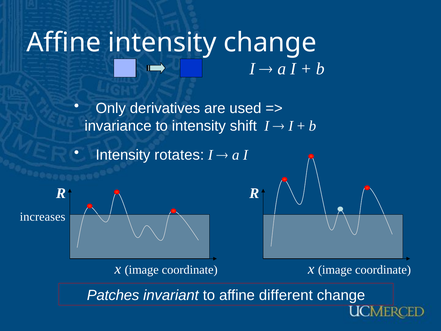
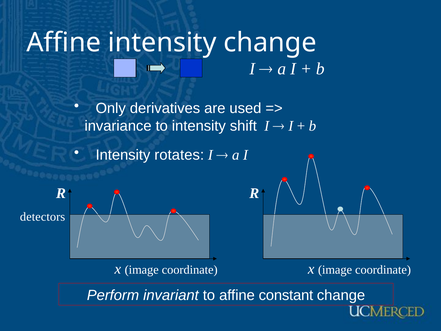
increases: increases -> detectors (43, 217)
Patches: Patches -> Perform (113, 295)
different: different -> constant (286, 295)
